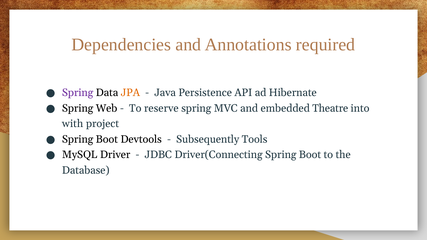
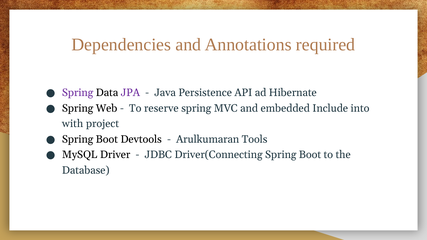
JPA colour: orange -> purple (130, 93)
Theatre: Theatre -> Include (330, 108)
Subsequently: Subsequently -> Arulkumaran (208, 139)
